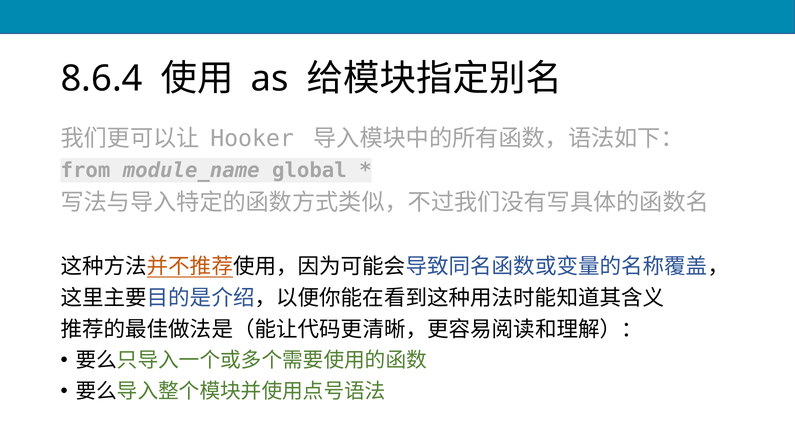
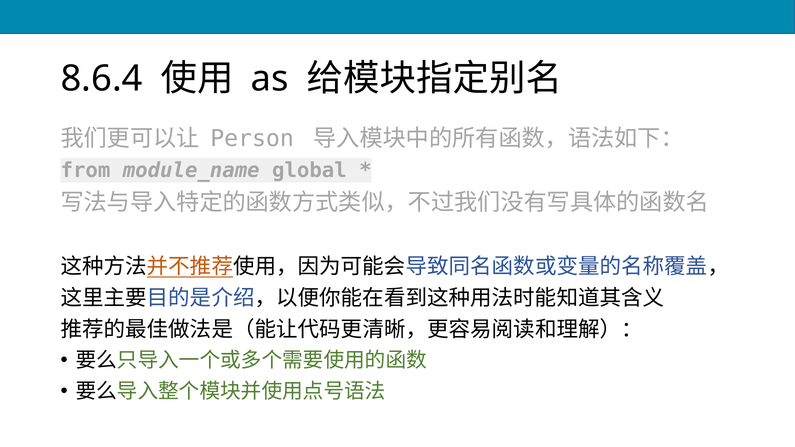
Hooker: Hooker -> Person (252, 139)
